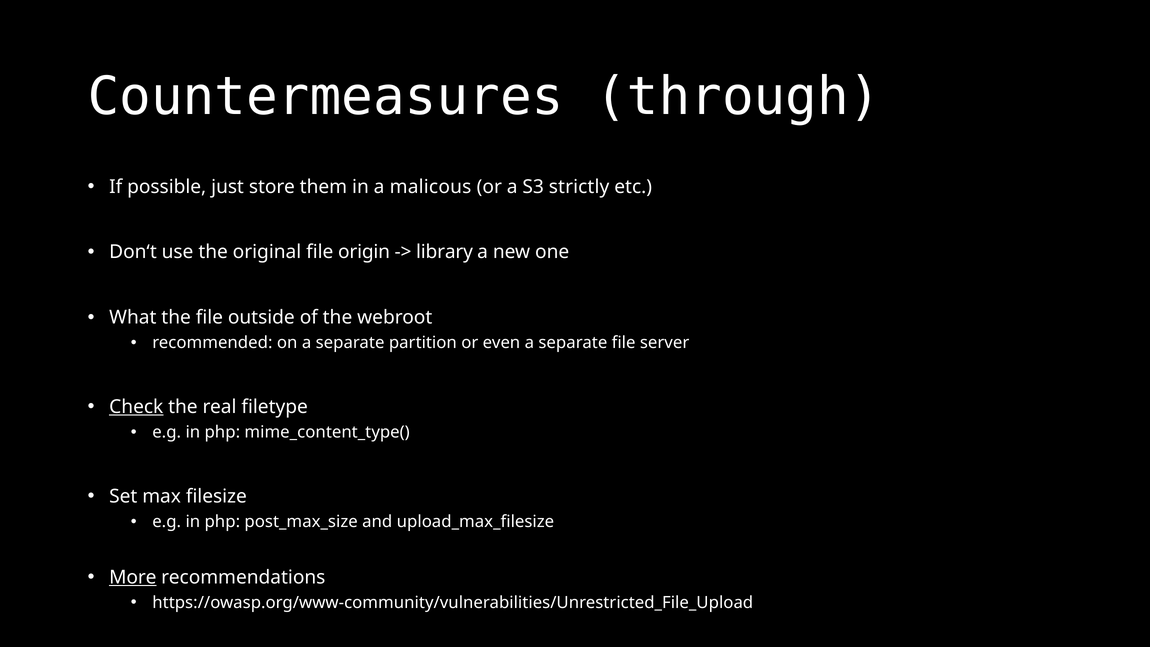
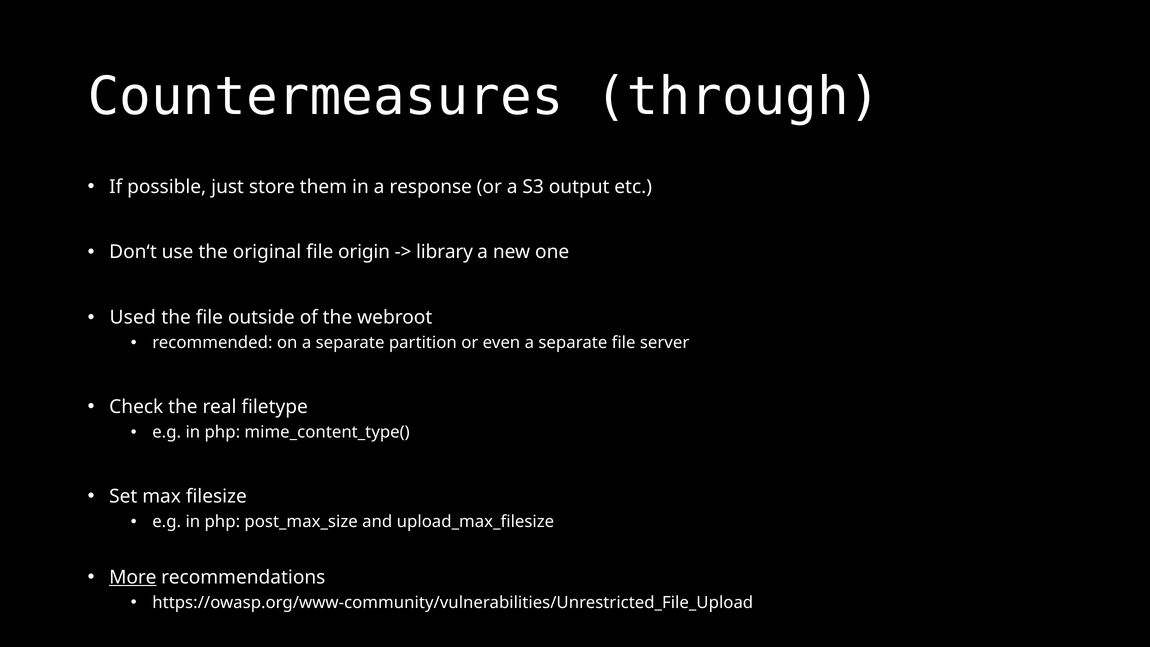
malicous: malicous -> response (431, 187)
strictly: strictly -> output (579, 187)
What: What -> Used (133, 317)
Check underline: present -> none (136, 407)
